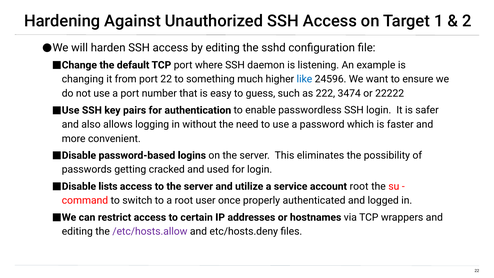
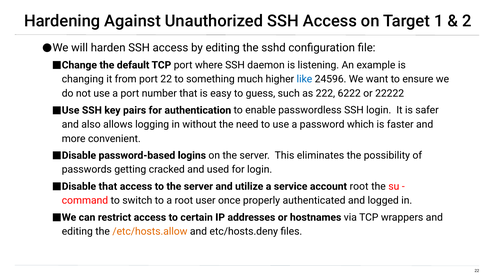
3474: 3474 -> 6222 (349, 93)
Disable lists: lists -> that (108, 186)
/etc/hosts.allow colour: purple -> orange (150, 231)
